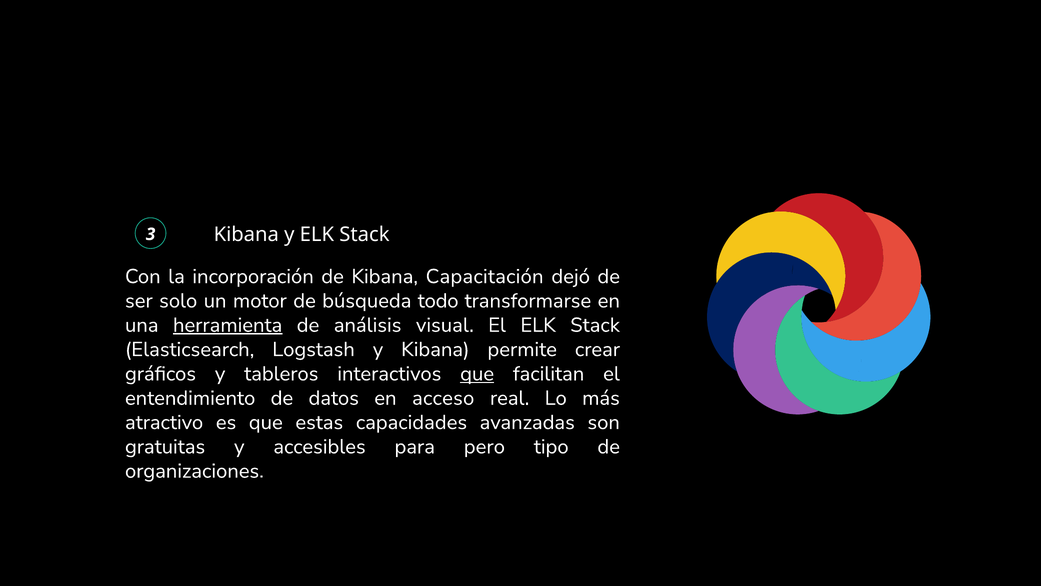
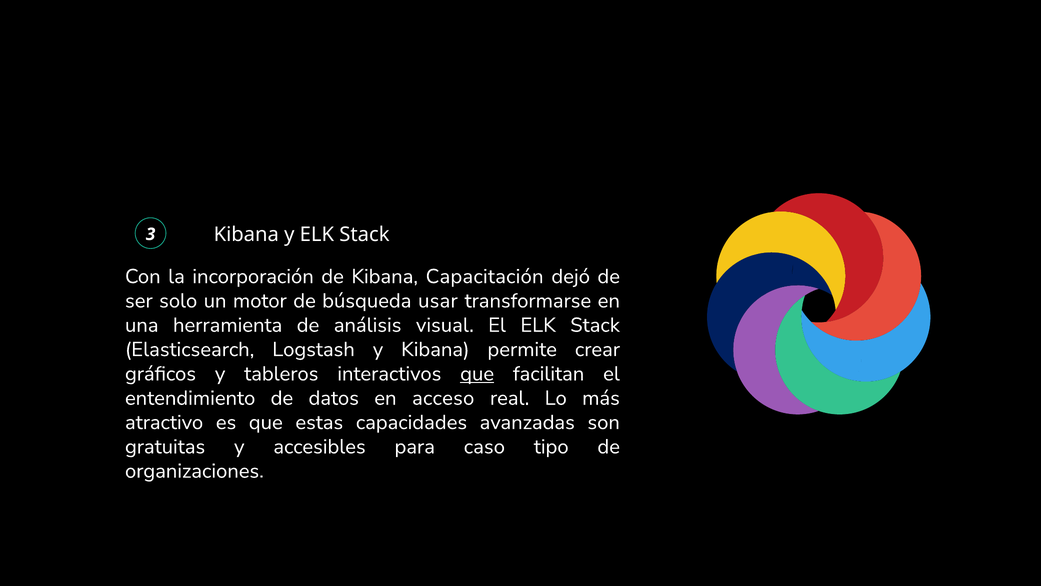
todo: todo -> usar (438, 301)
herramienta underline: present -> none (228, 325)
pero: pero -> caso (484, 446)
